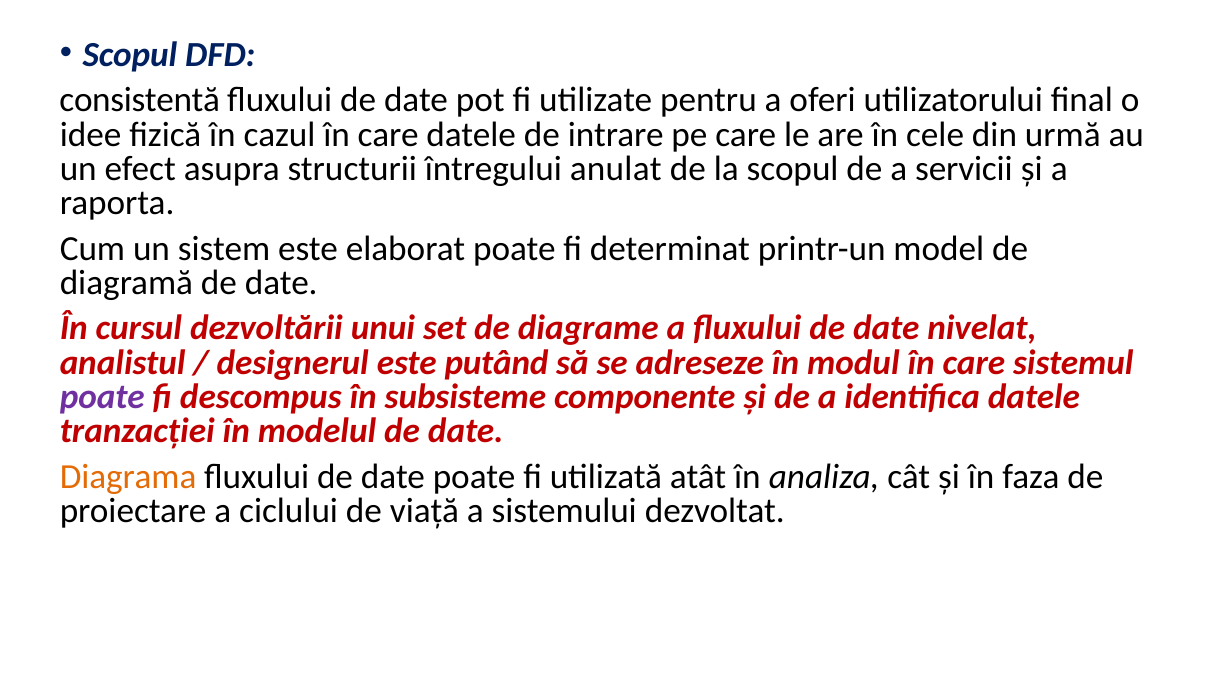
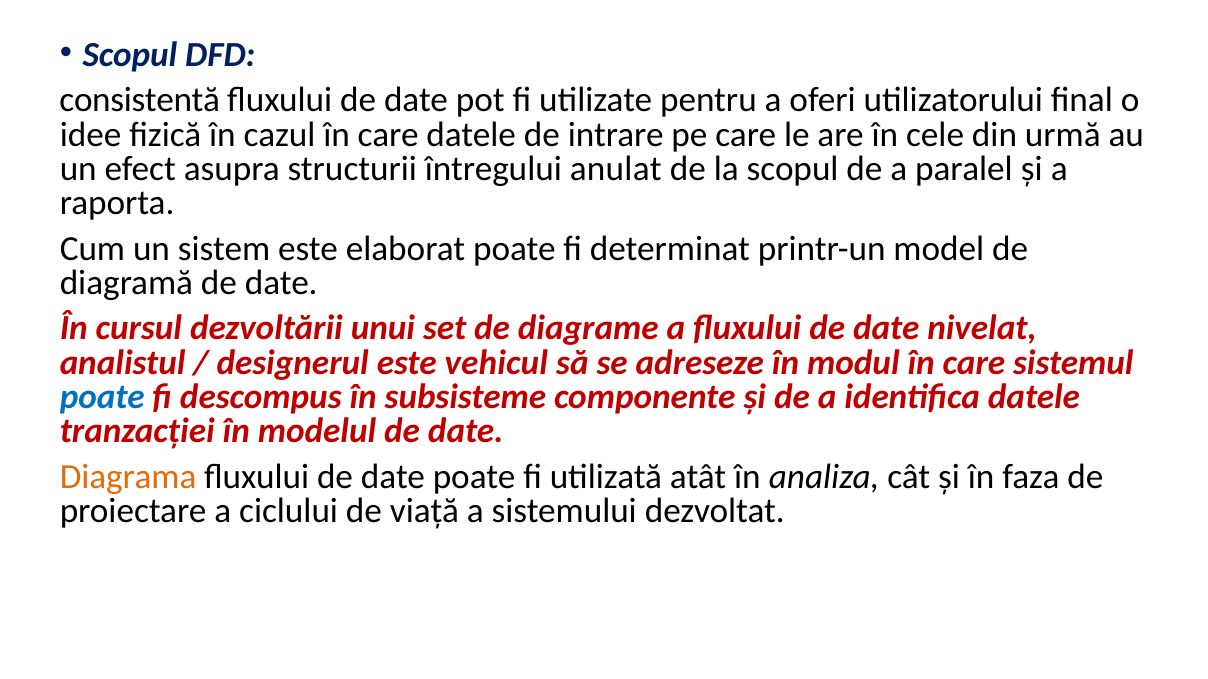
servicii: servicii -> paralel (964, 169)
putând: putând -> vehicul (496, 363)
poate colour: purple -> blue (102, 397)
